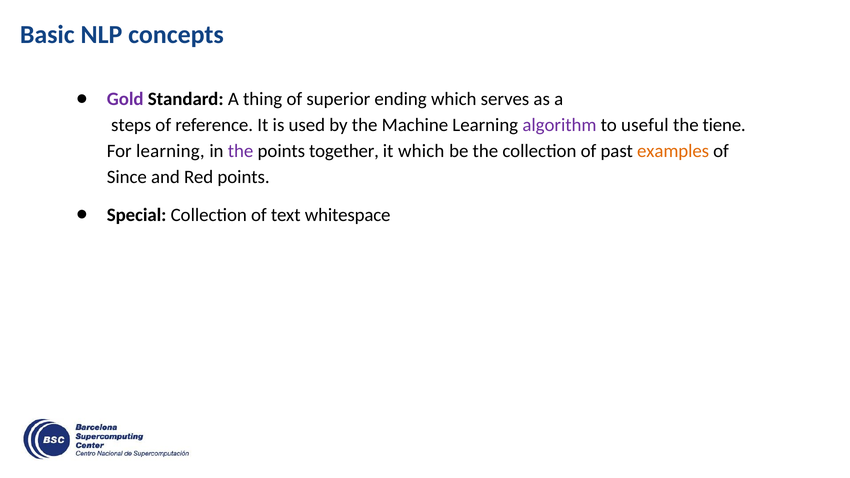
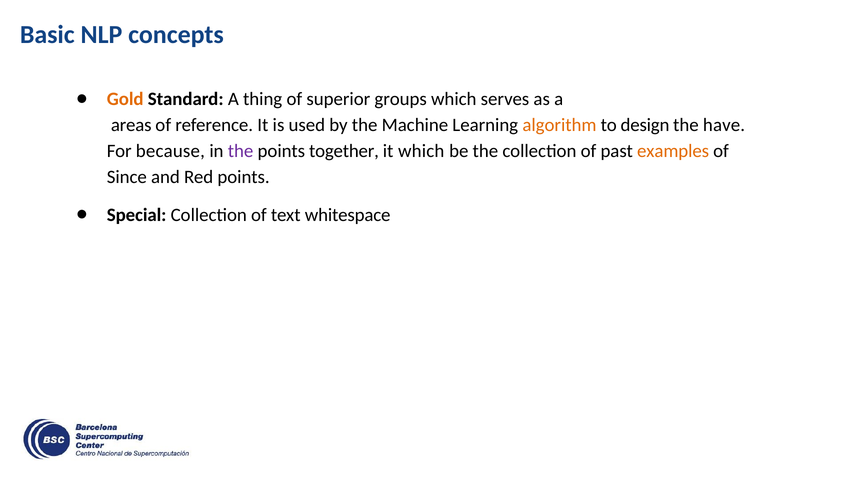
Gold colour: purple -> orange (125, 99)
ending: ending -> groups (401, 99)
steps: steps -> areas (131, 125)
algorithm colour: purple -> orange (559, 125)
useful: useful -> design (645, 125)
tiene: tiene -> have (724, 125)
For learning: learning -> because (170, 151)
